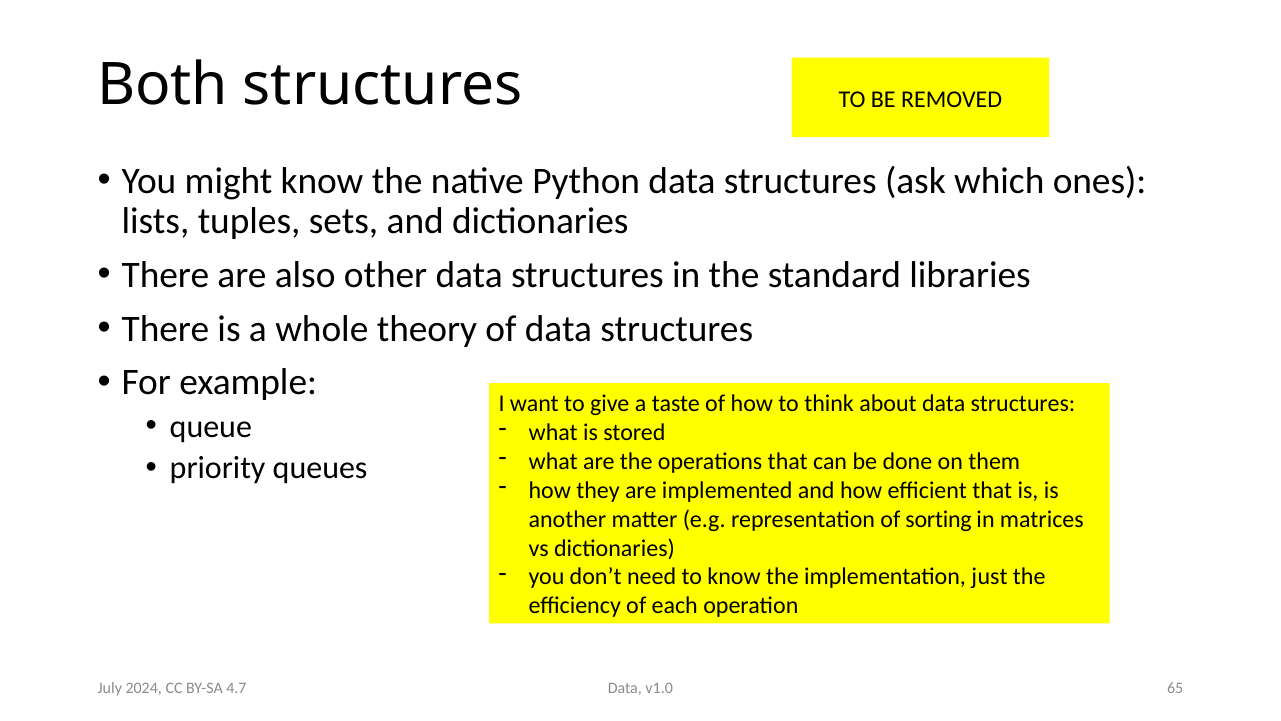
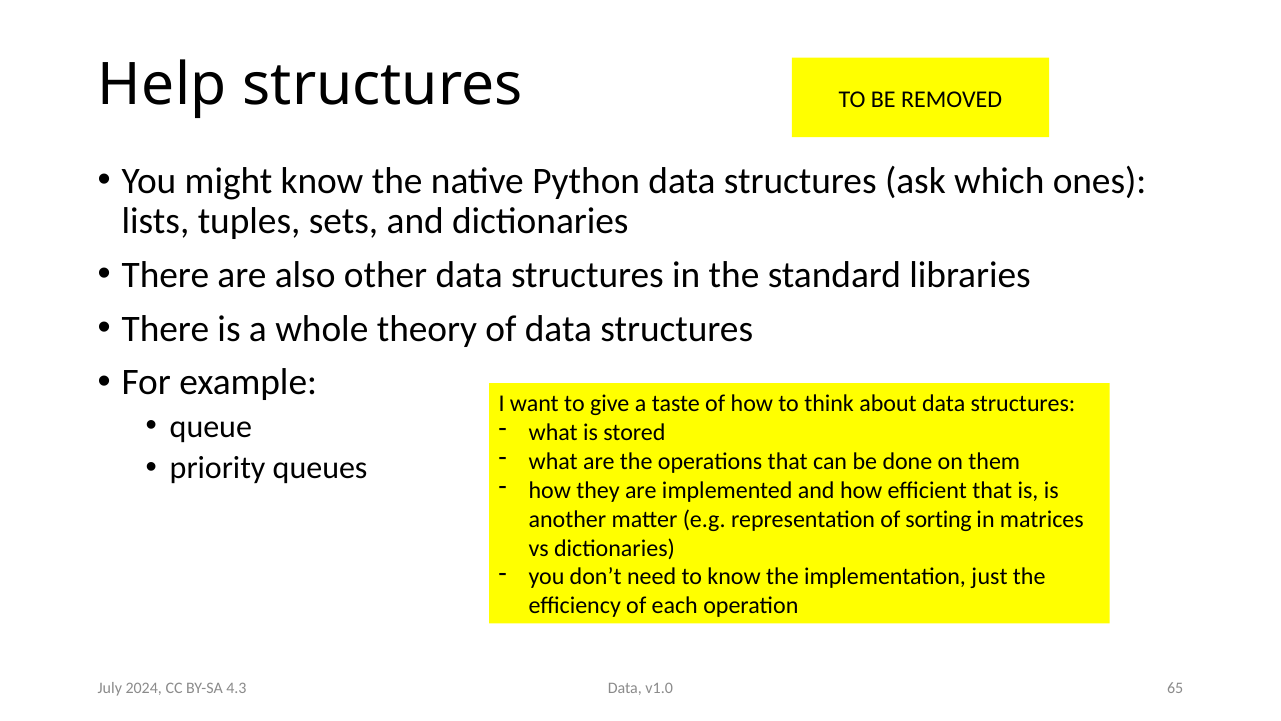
Both: Both -> Help (162, 85)
4.7: 4.7 -> 4.3 (236, 688)
